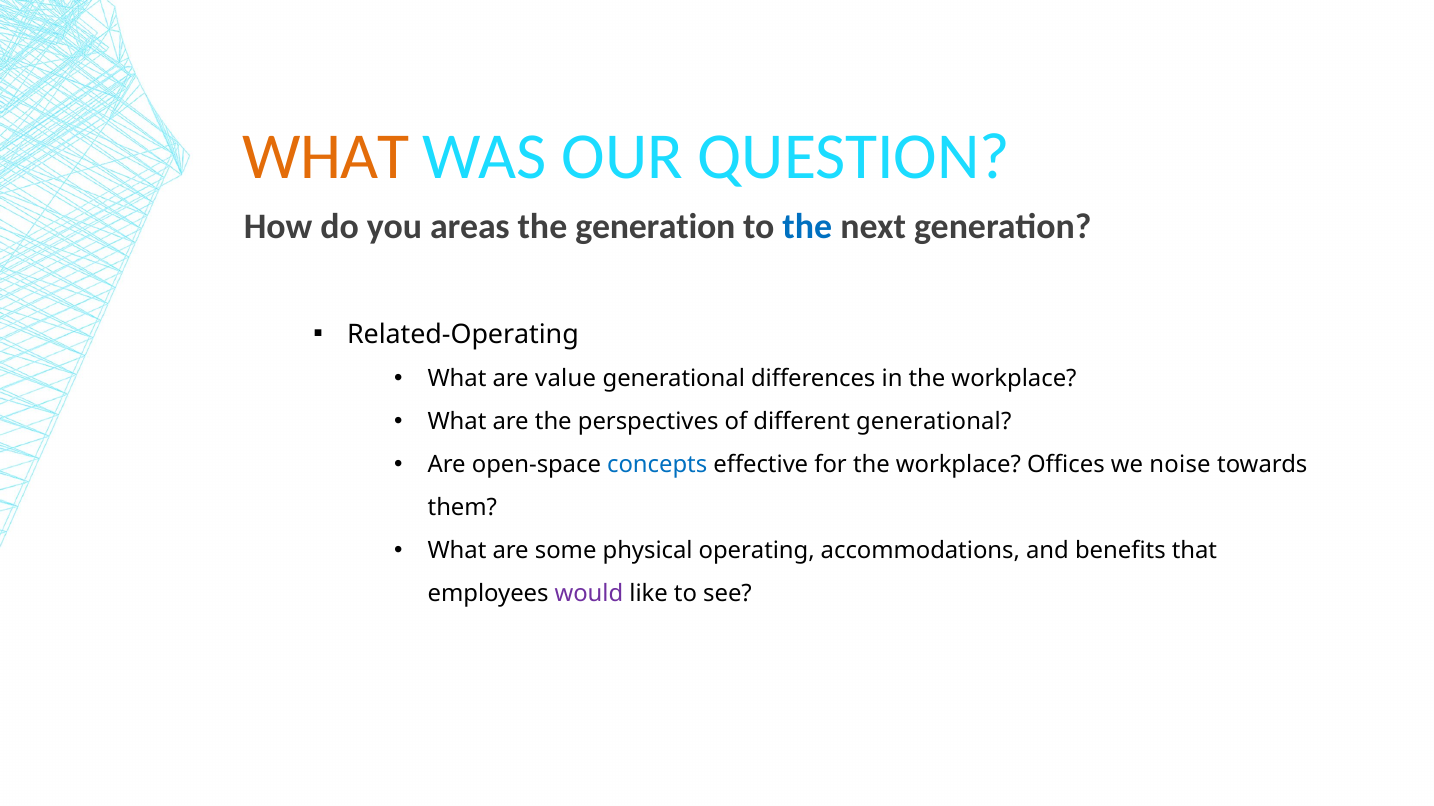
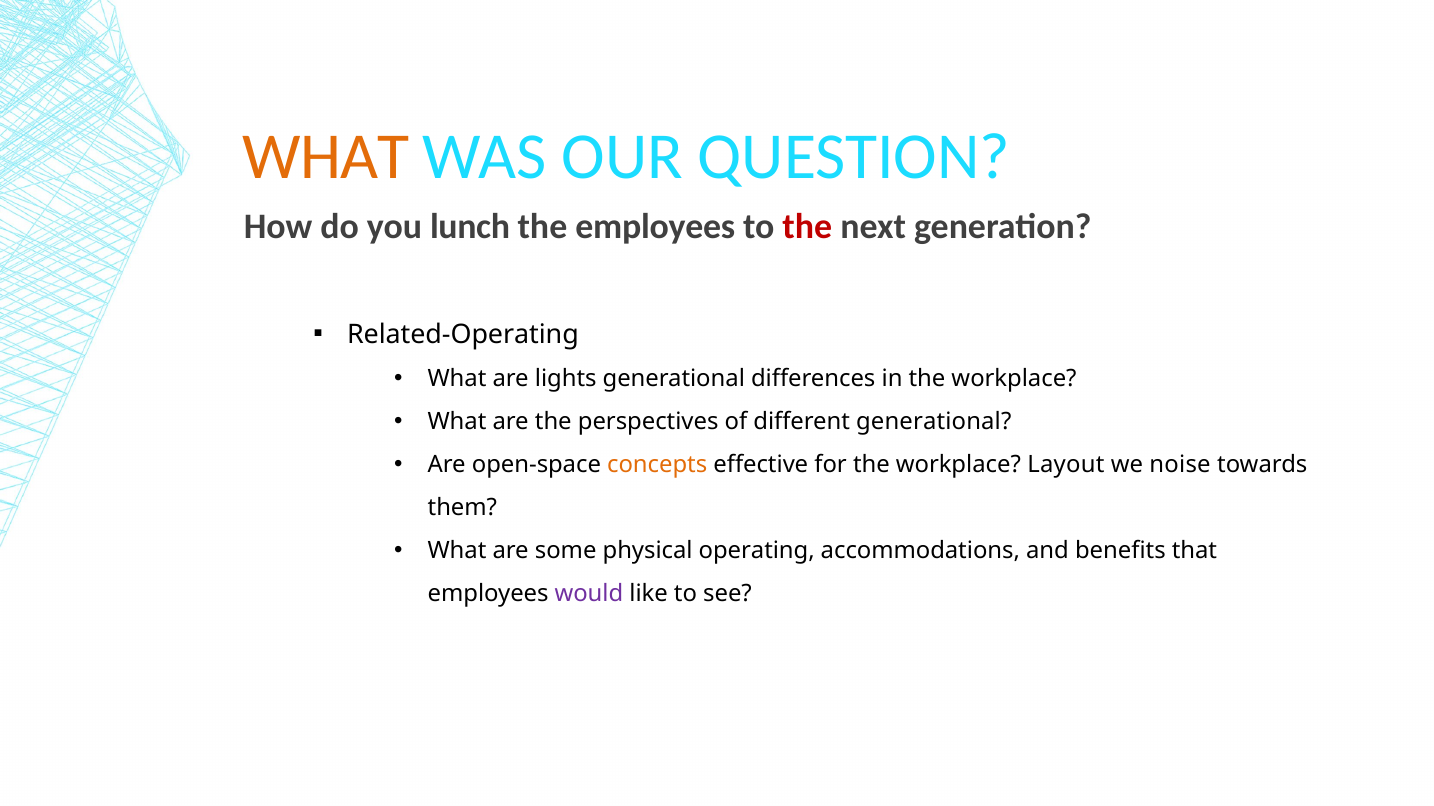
areas: areas -> lunch (470, 227)
the generation: generation -> employees (655, 227)
the colour: blue -> red (807, 227)
value: value -> lights (566, 379)
concepts colour: blue -> orange (657, 465)
Offices: Offices -> Layout (1066, 465)
